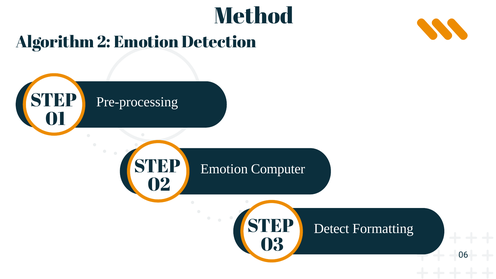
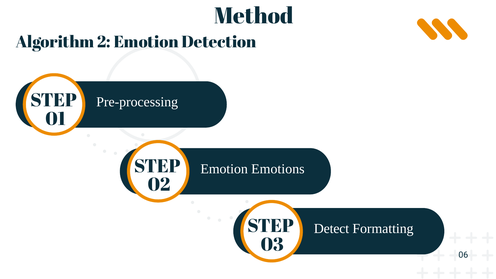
Computer: Computer -> Emotions (278, 169)
